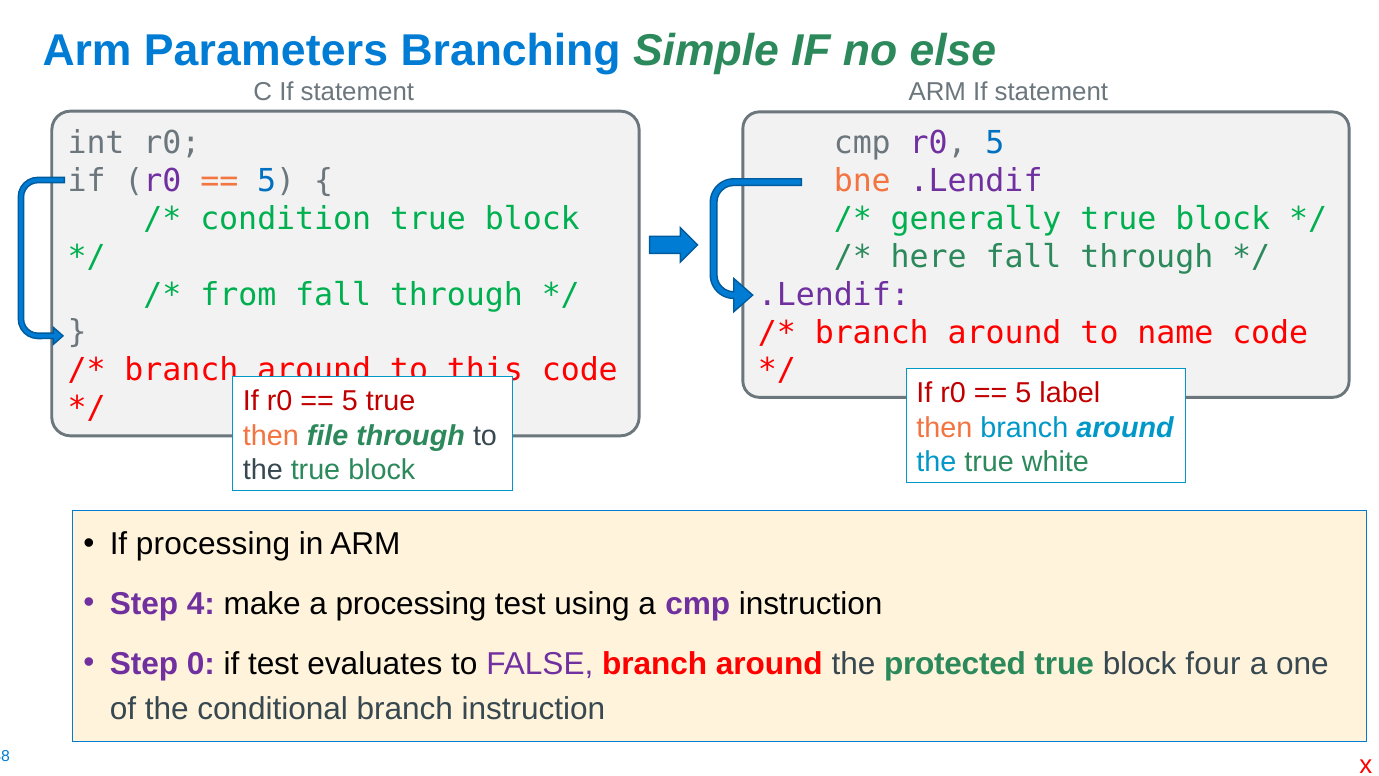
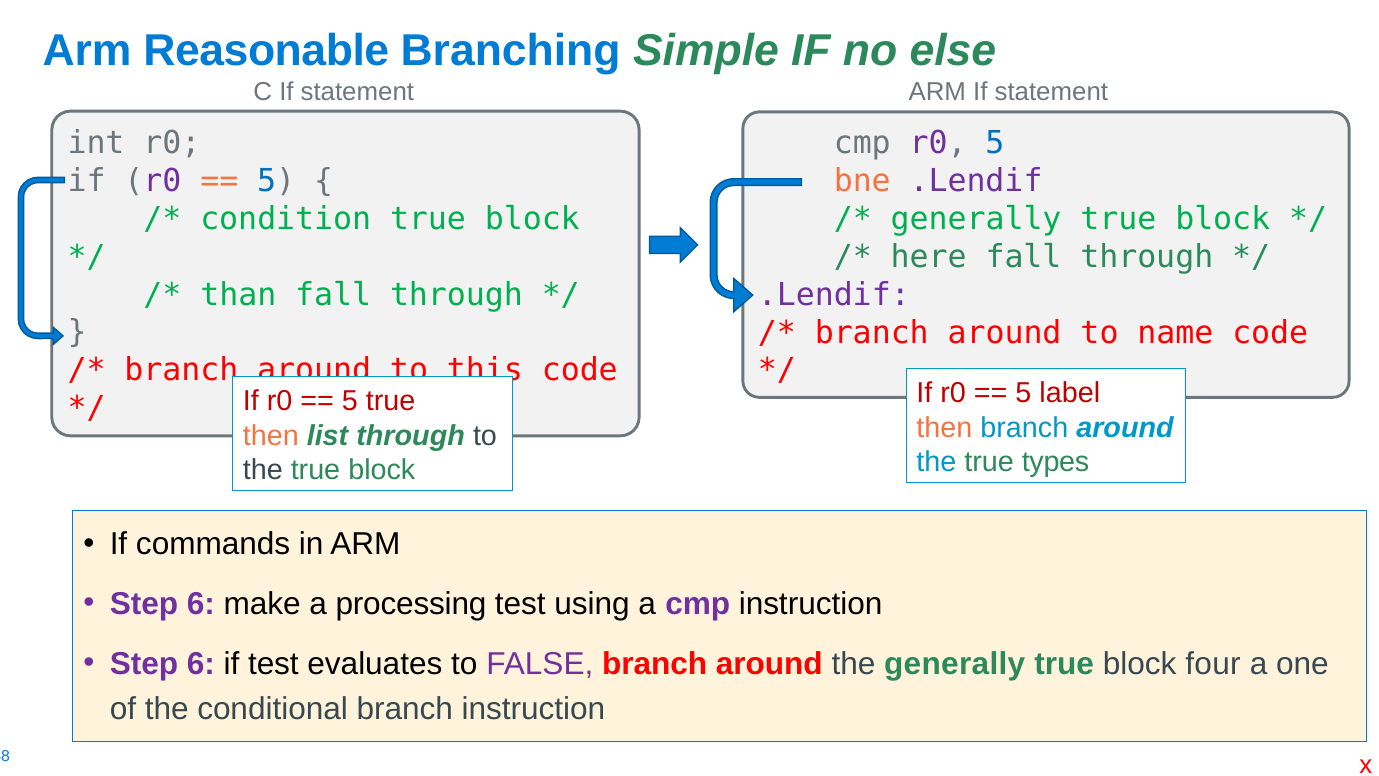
Parameters: Parameters -> Reasonable (266, 51)
from: from -> than (238, 295)
file: file -> list (328, 436)
white: white -> types (1056, 462)
If processing: processing -> commands (213, 544)
4: 4 -> 6 (201, 604)
0: 0 -> 6 (201, 664)
the protected: protected -> generally (955, 664)
